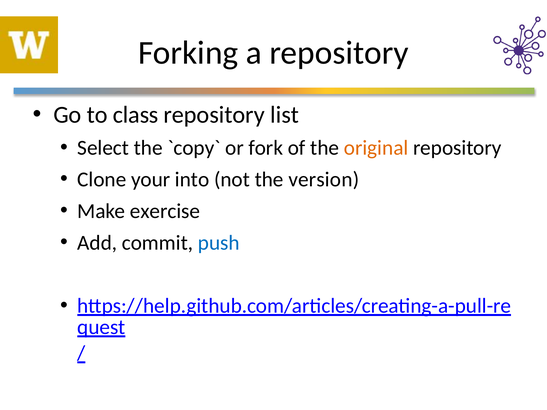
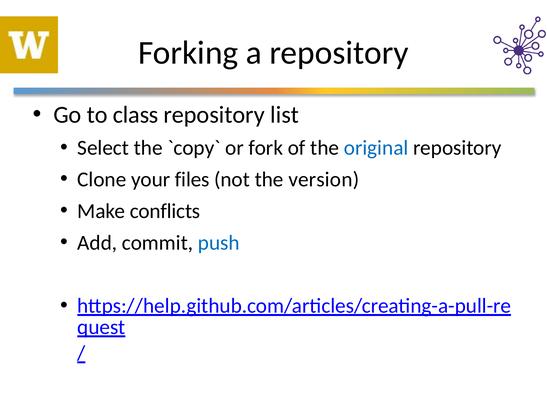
original colour: orange -> blue (376, 148)
into: into -> files (192, 180)
exercise: exercise -> conflicts (165, 211)
